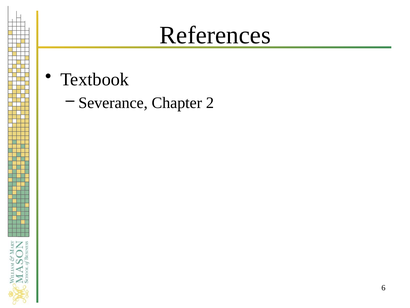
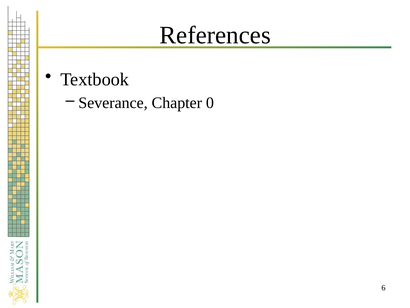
2: 2 -> 0 (210, 103)
